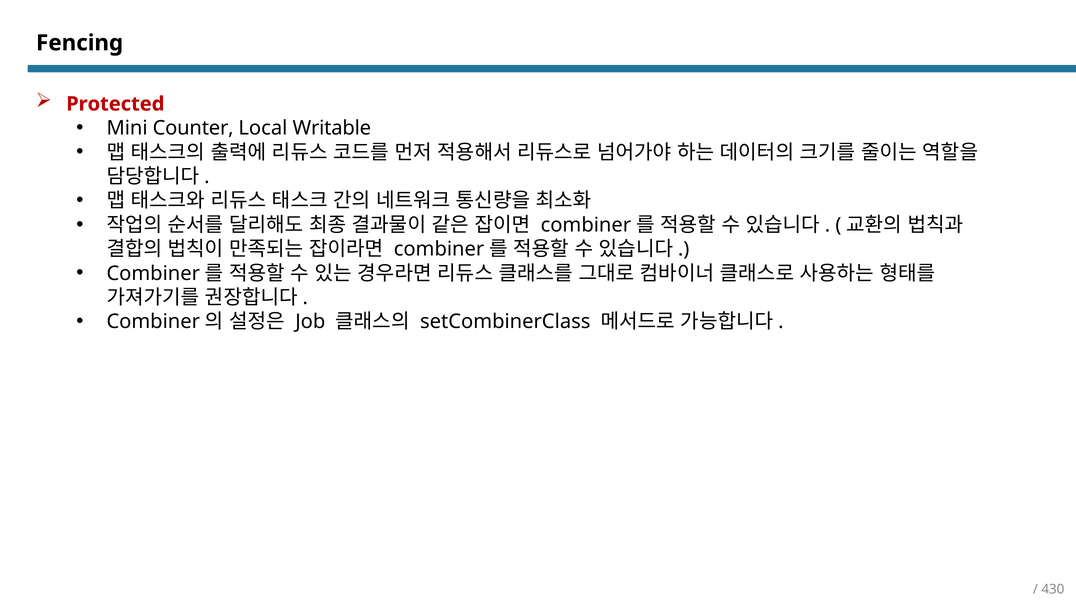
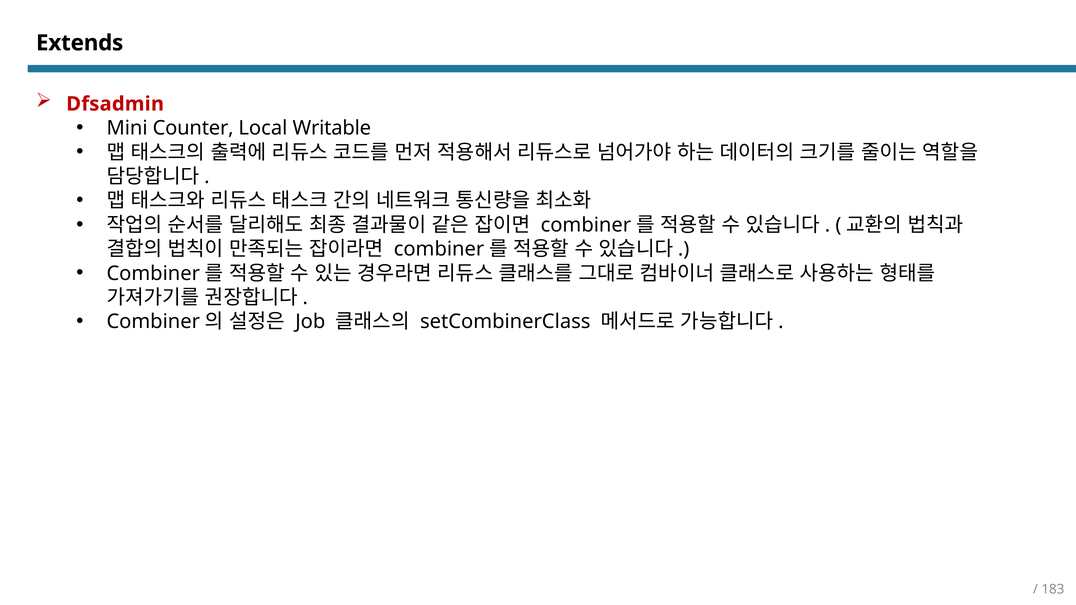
Fencing: Fencing -> Extends (80, 43)
Protected: Protected -> Dfsadmin (115, 104)
430: 430 -> 183 (1053, 590)
